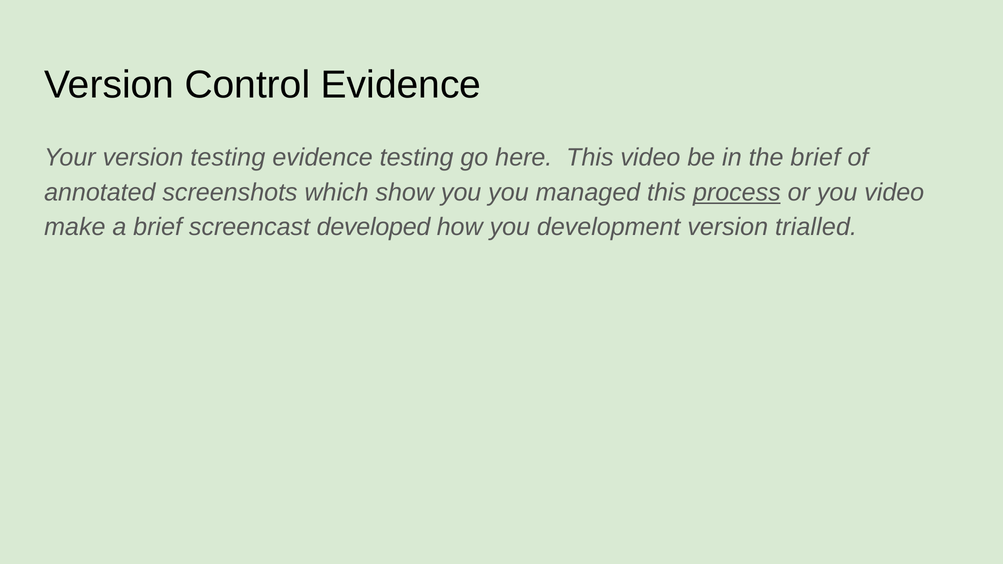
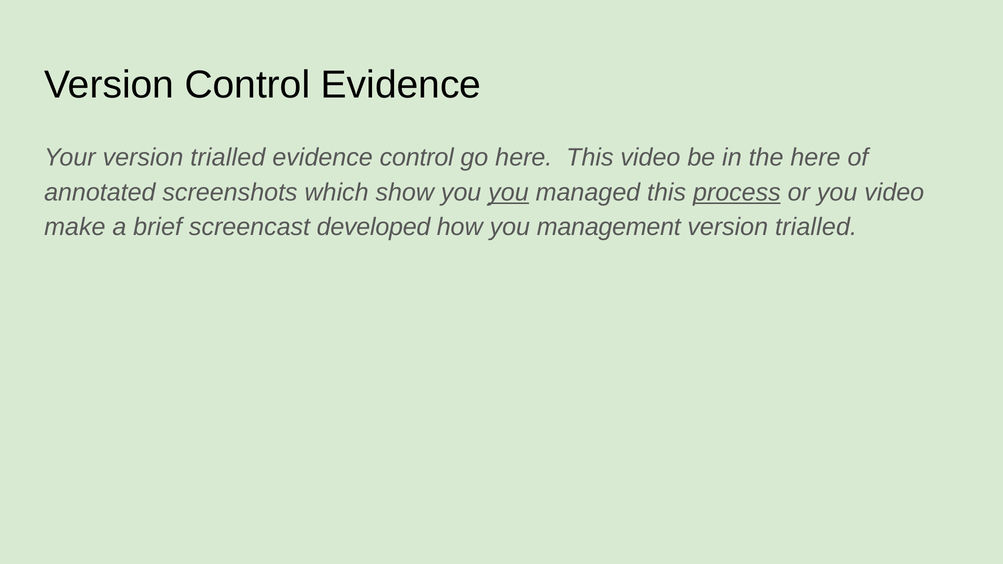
Your version testing: testing -> trialled (228, 158)
evidence testing: testing -> control (417, 158)
the brief: brief -> here (815, 158)
you underline: none -> present (508, 192)
development: development -> management (609, 227)
